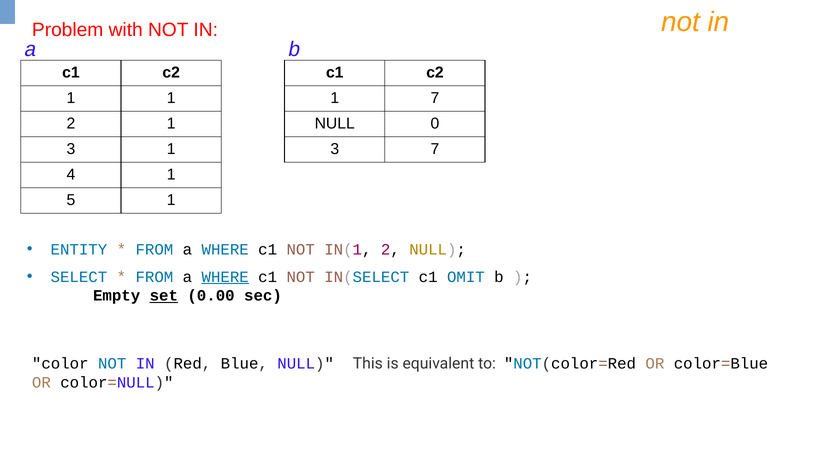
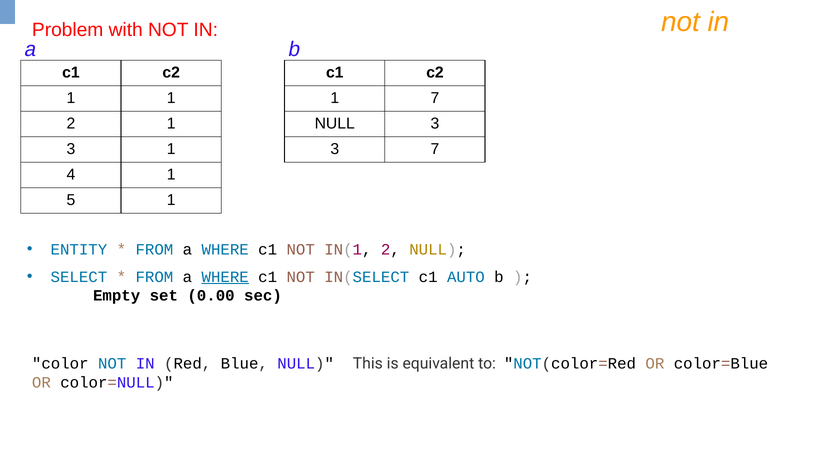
NULL 0: 0 -> 3 (435, 123)
OMIT: OMIT -> AUTO (466, 277)
set underline: present -> none (164, 296)
